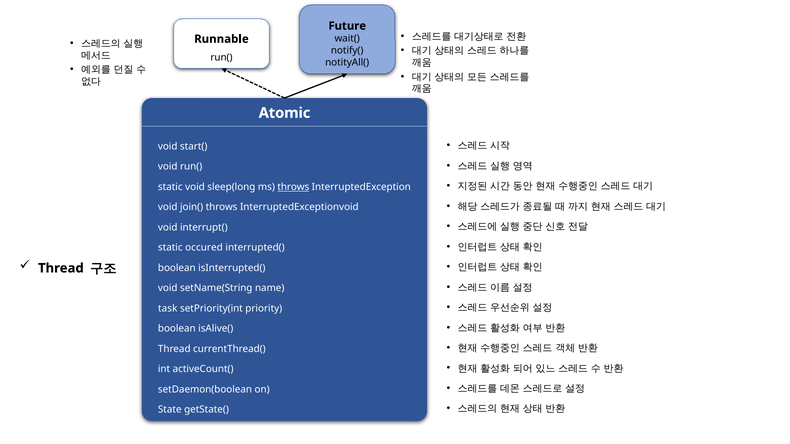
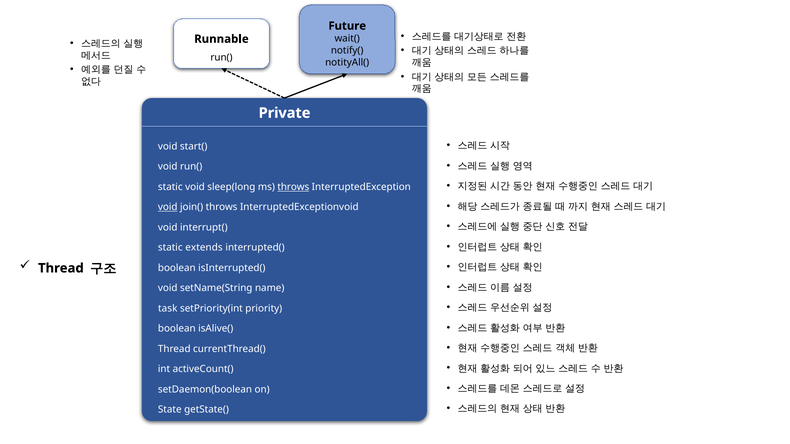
Atomic: Atomic -> Private (285, 113)
void underline: none -> present (168, 207)
occured: occured -> extends (204, 248)
